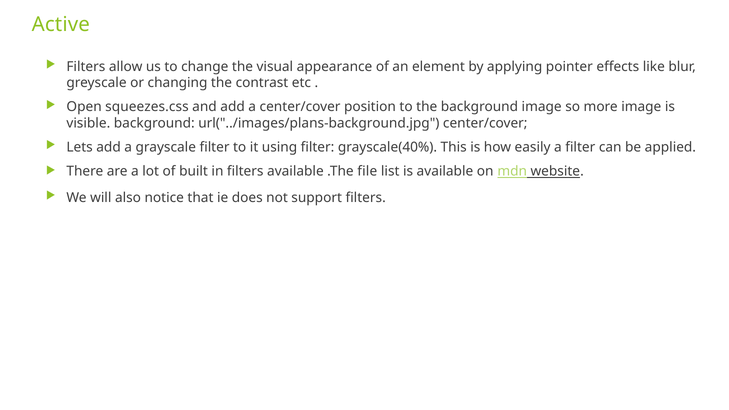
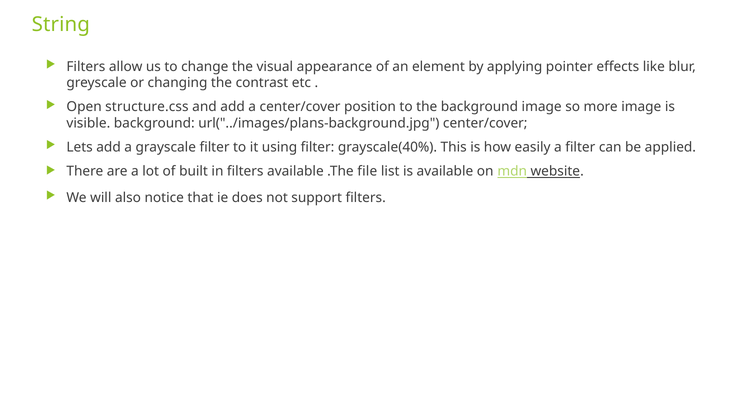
Active: Active -> String (61, 24)
squeezes.css: squeezes.css -> structure.css (147, 107)
